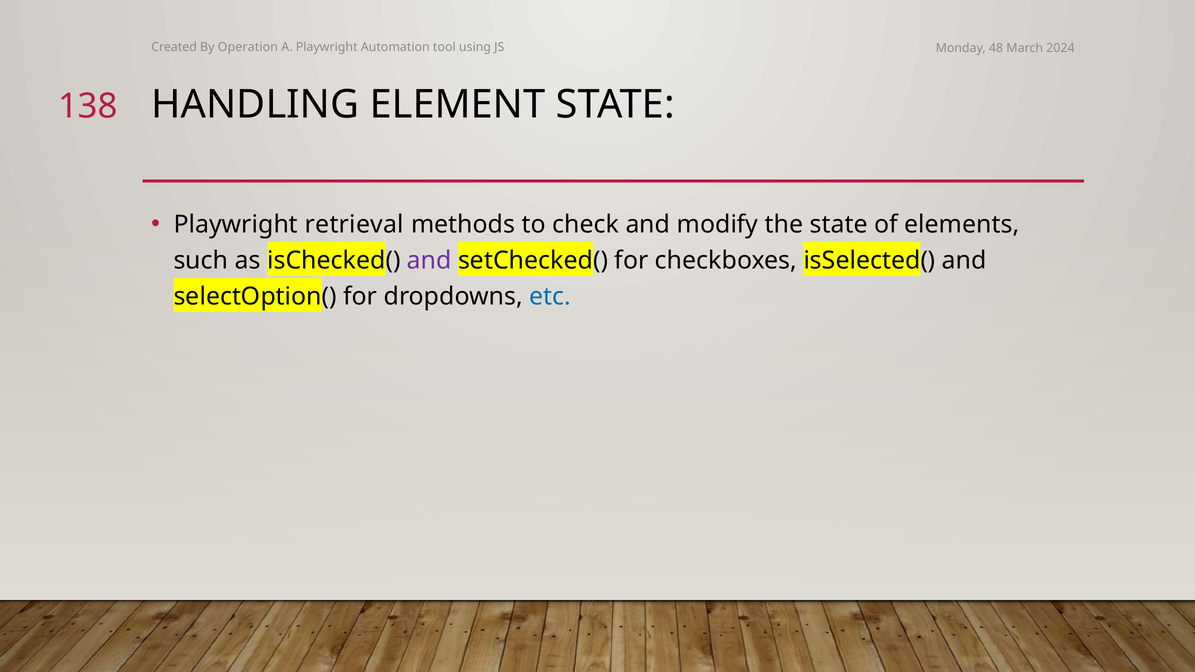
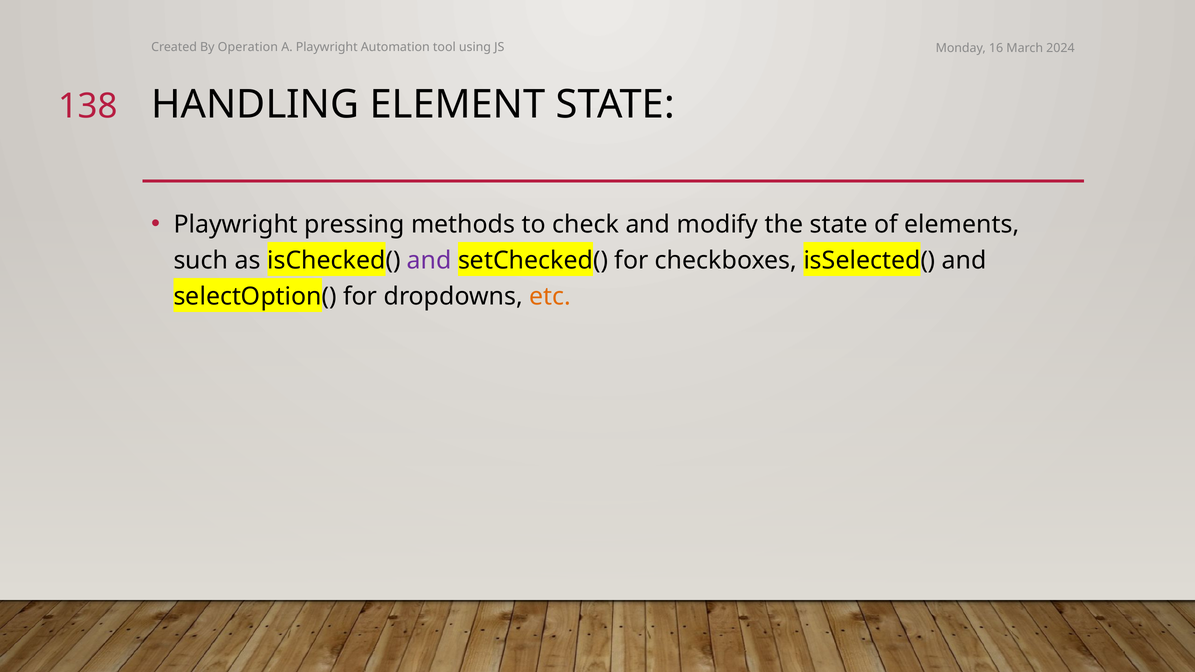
48: 48 -> 16 (996, 48)
retrieval: retrieval -> pressing (354, 225)
etc colour: blue -> orange (550, 296)
